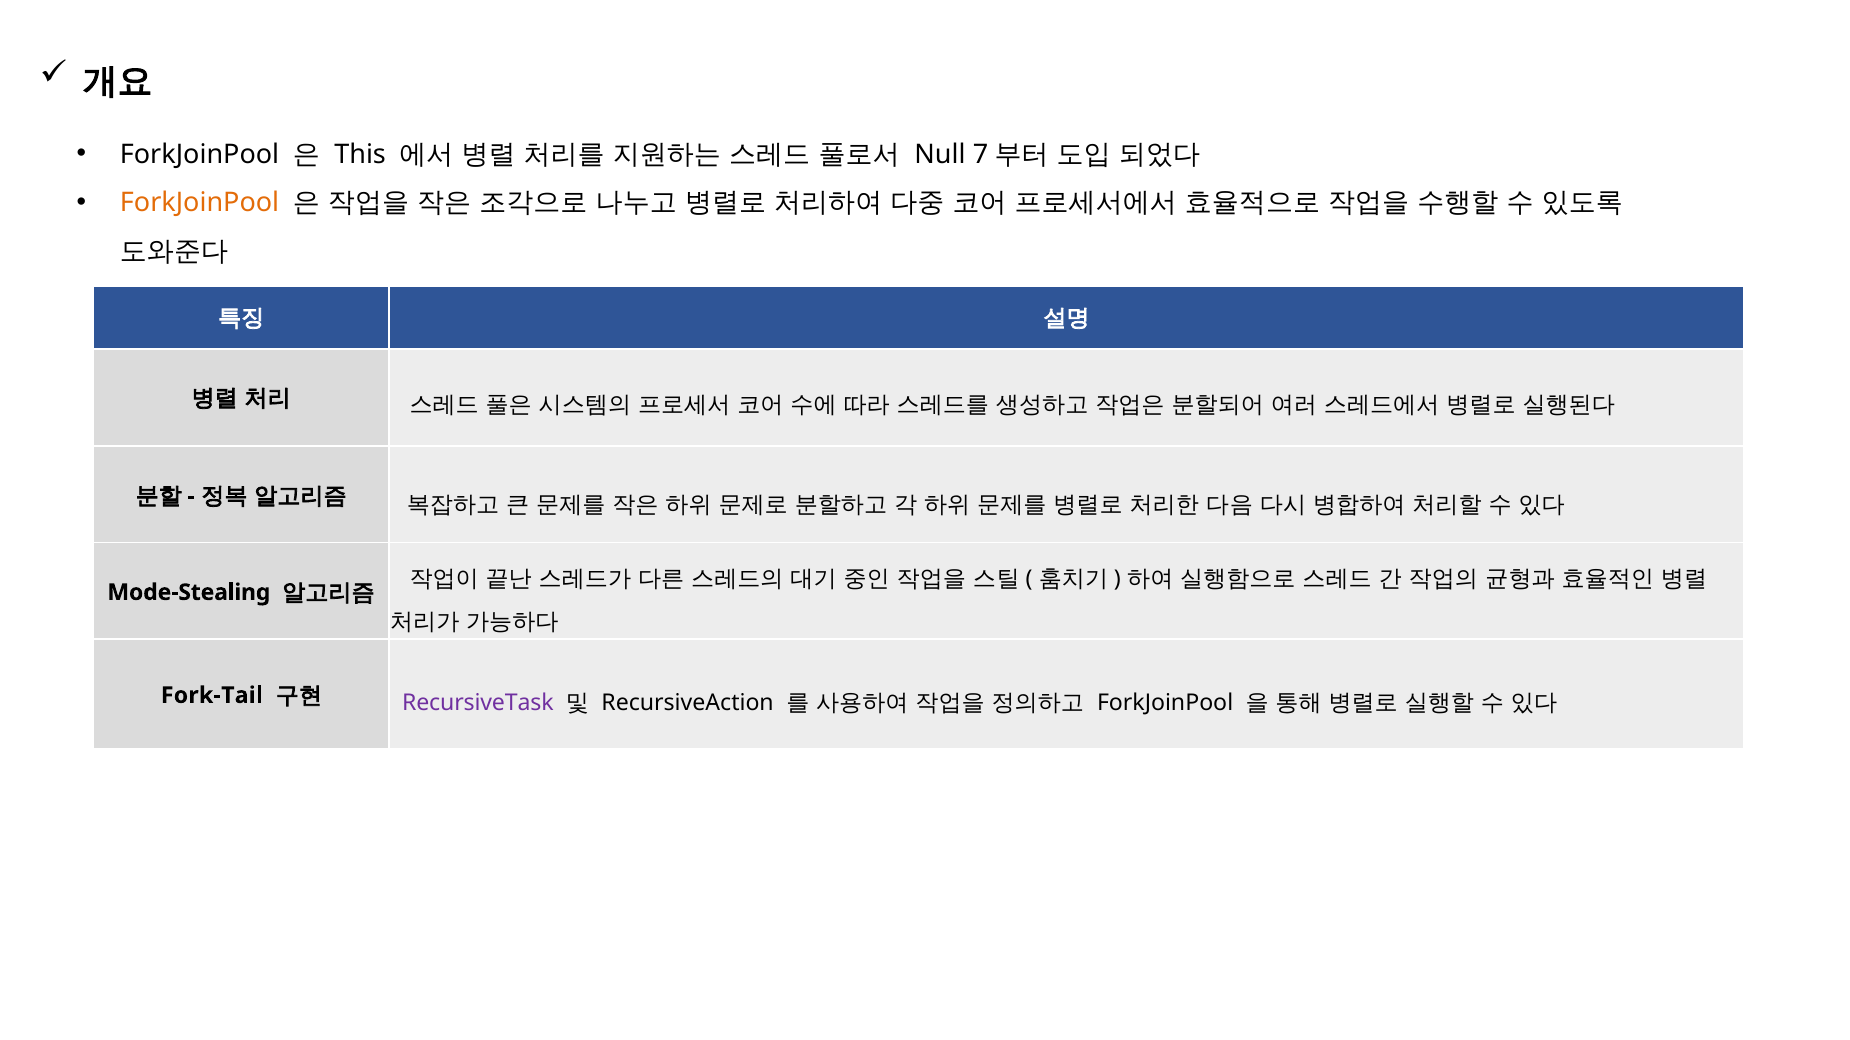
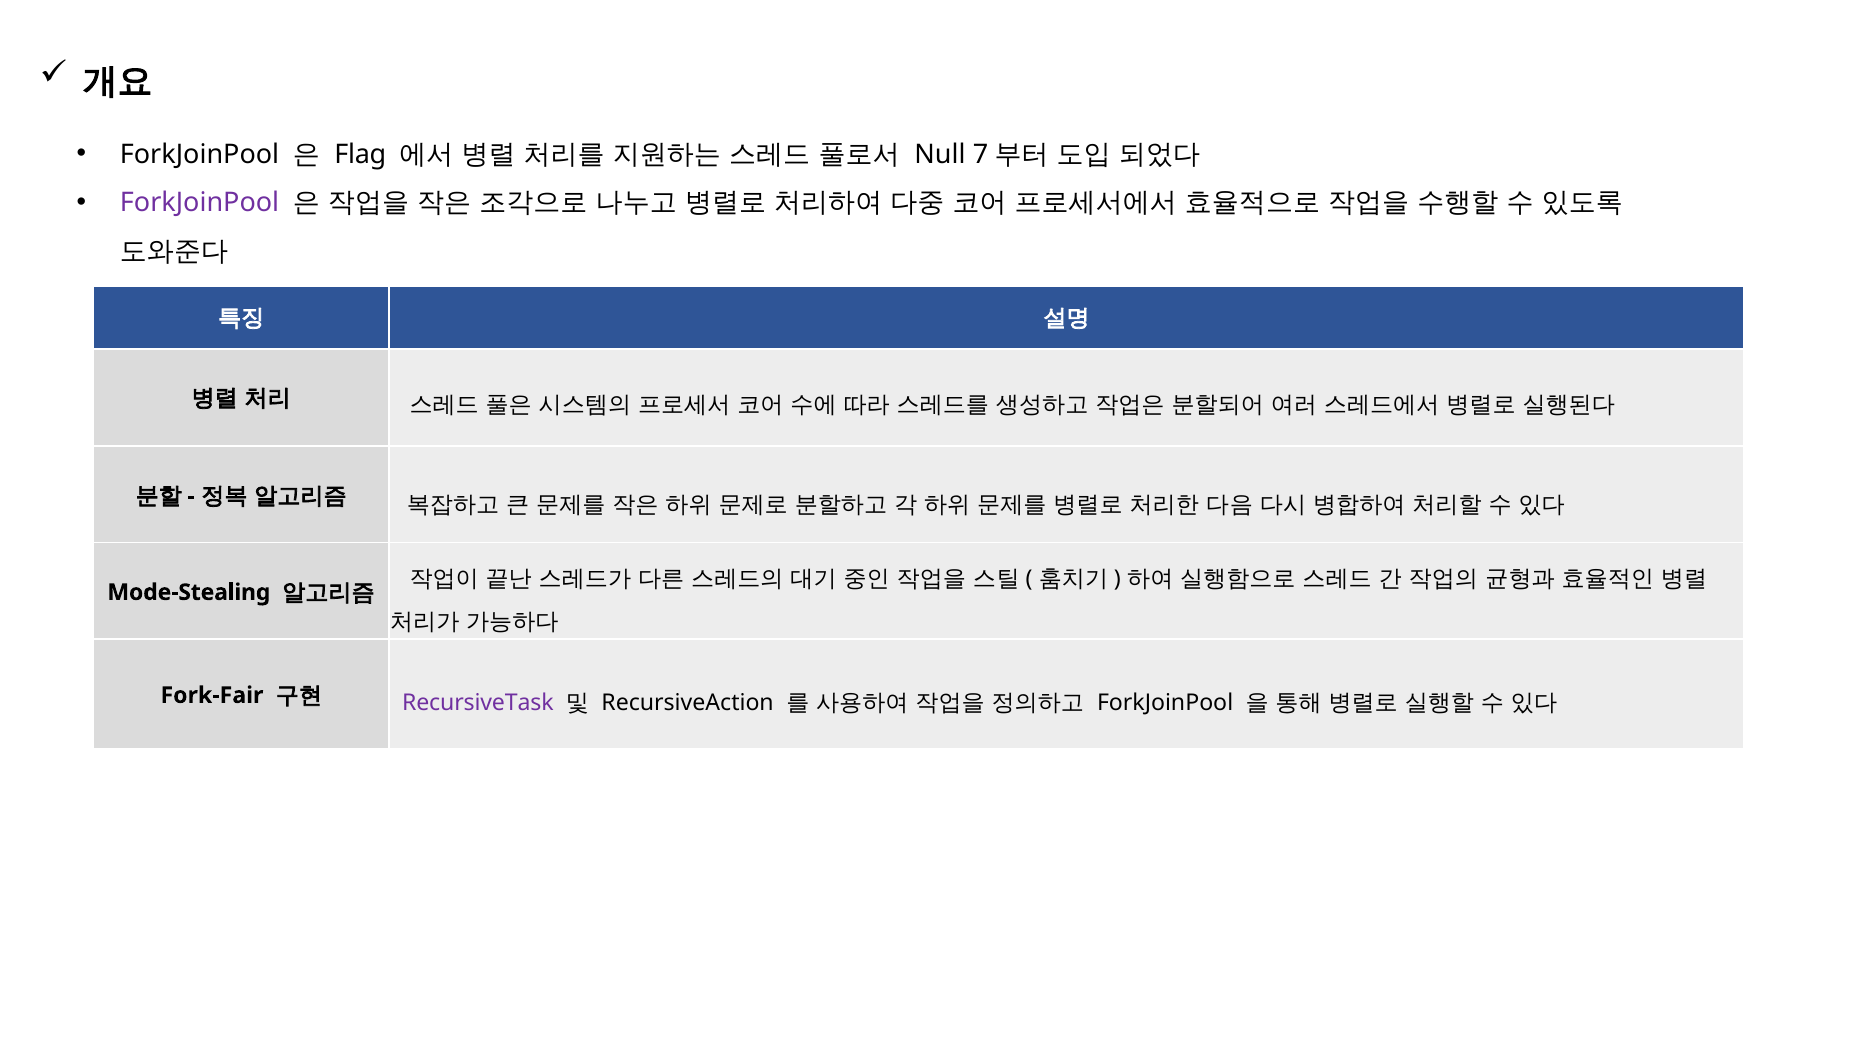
This: This -> Flag (360, 155)
ForkJoinPool colour: orange -> purple (200, 203)
Fork-Tail: Fork-Tail -> Fork-Fair (212, 696)
